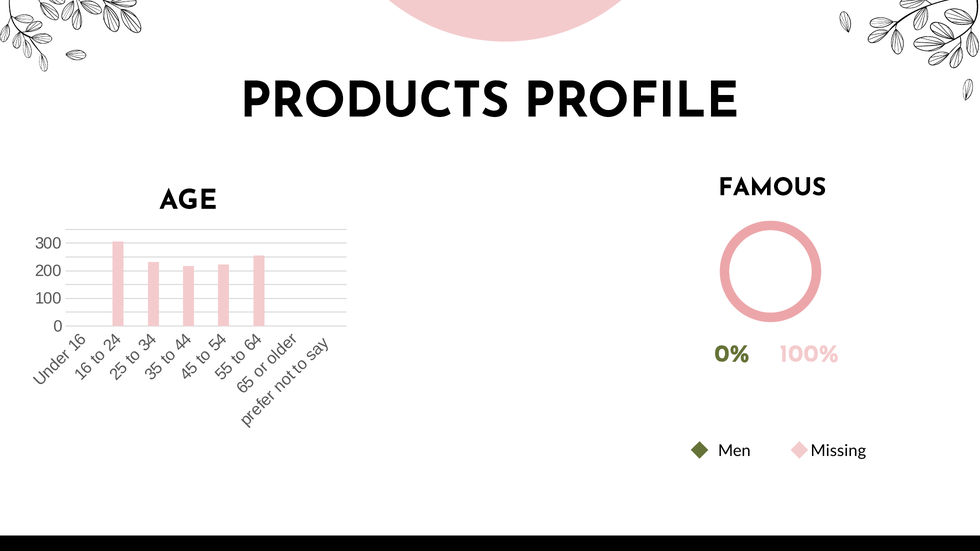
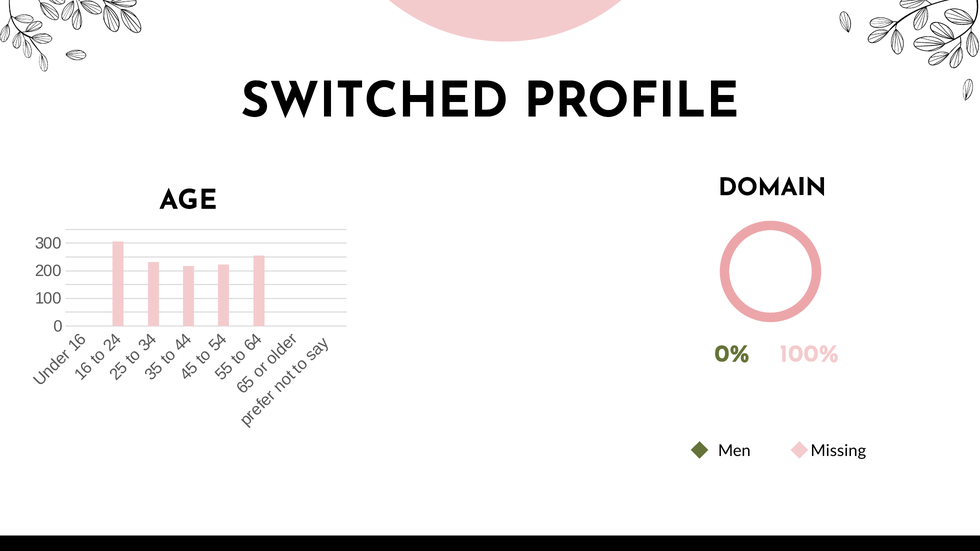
PRODUCTS: PRODUCTS -> SWITCHED (374, 100)
FAMOUS: FAMOUS -> DOMAIN (772, 187)
